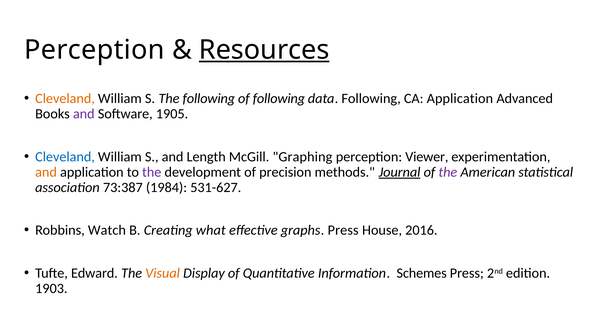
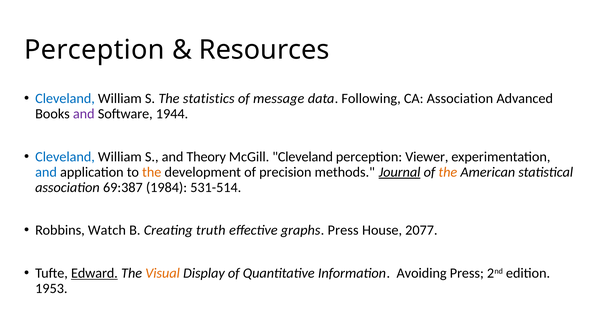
Resources underline: present -> none (264, 50)
Cleveland colour: orange -> blue (65, 98)
The following: following -> statistics (209, 98)
of following: following -> message (279, 98)
CA Application: Application -> Association (460, 98)
1905: 1905 -> 1944 (172, 114)
Length: Length -> Theory (206, 157)
McGill Graphing: Graphing -> Cleveland (303, 157)
and colour: orange -> blue (46, 172)
the colour: purple -> orange (152, 172)
the colour: purple -> orange (448, 172)
73:387: 73:387 -> 69:387 (123, 187)
531-627: 531-627 -> 531-514 (216, 187)
what: what -> truth (211, 230)
2016: 2016 -> 2077 (421, 230)
Edward underline: none -> present (94, 273)
Schemes: Schemes -> Avoiding (422, 273)
1903: 1903 -> 1953 (51, 289)
